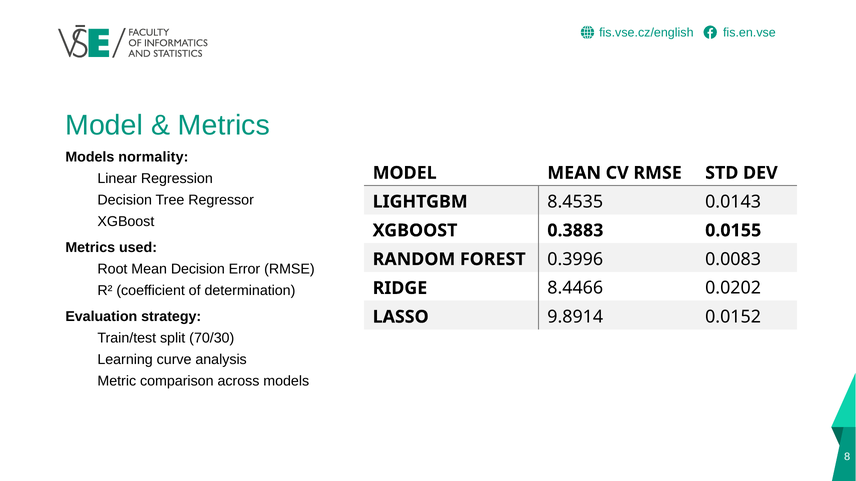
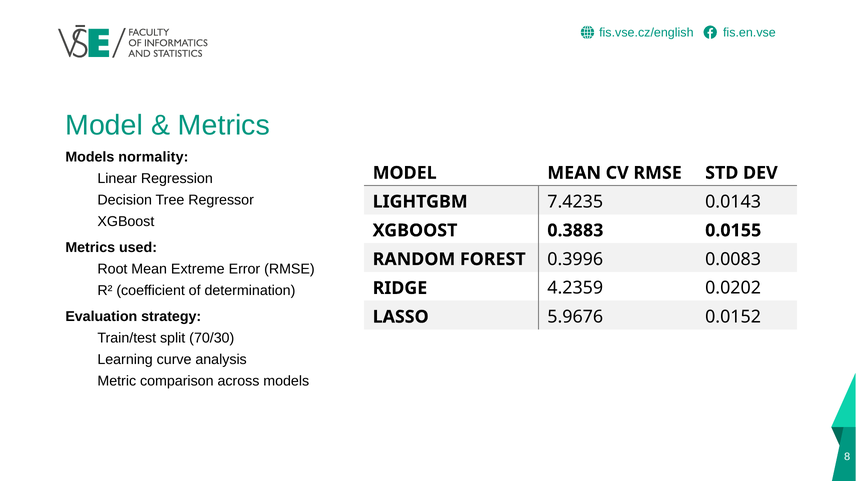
8.4535: 8.4535 -> 7.4235 (575, 202)
Mean Decision: Decision -> Extreme (198, 269)
8.4466: 8.4466 -> 4.2359 (575, 288)
9.8914: 9.8914 -> 5.9676 (575, 317)
